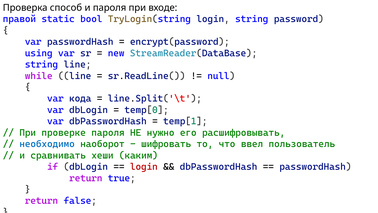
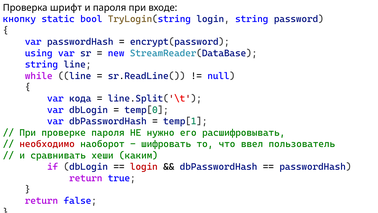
способ: способ -> шрифт (66, 8)
правой: правой -> кнопку (19, 19)
необходимо colour: blue -> red (47, 144)
